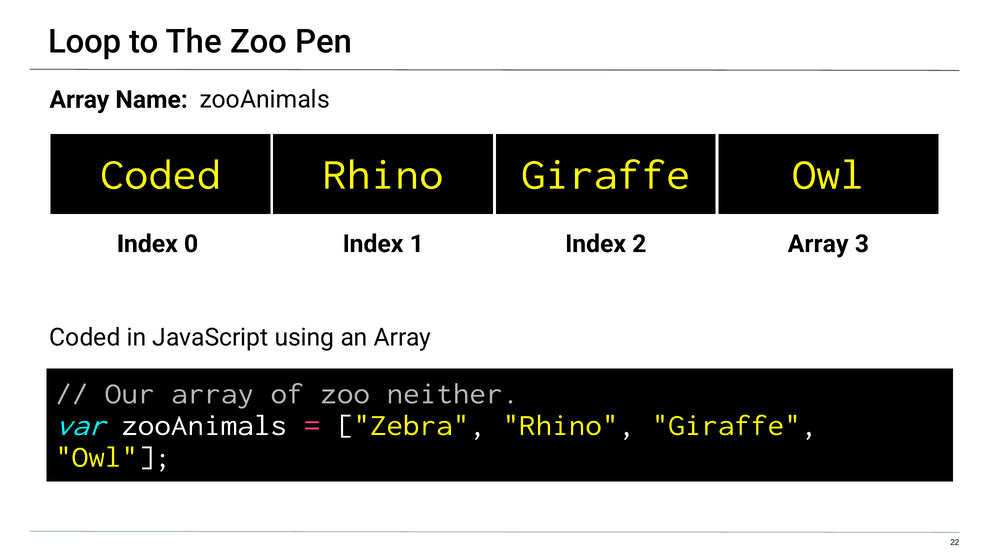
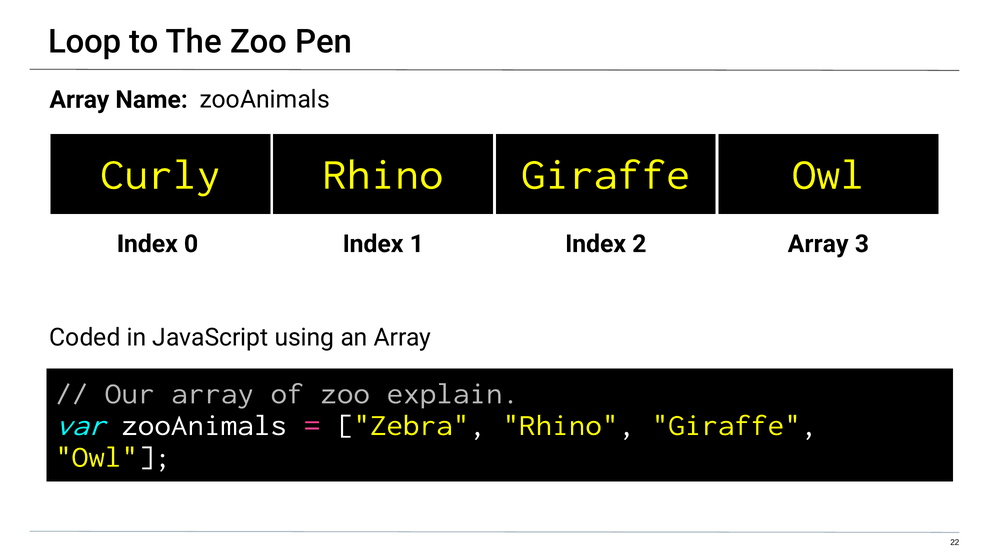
Coded: Coded -> Curly (160, 174)
neither: neither -> explain (453, 393)
